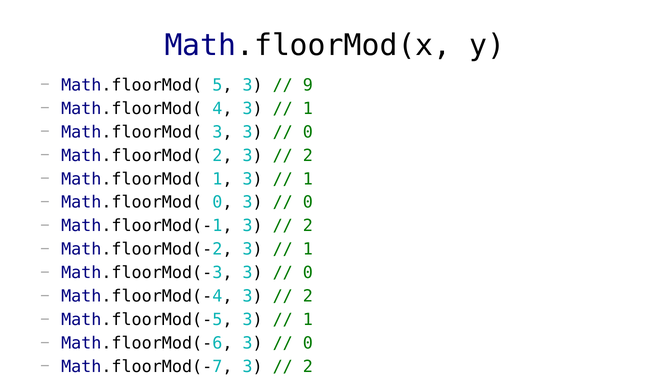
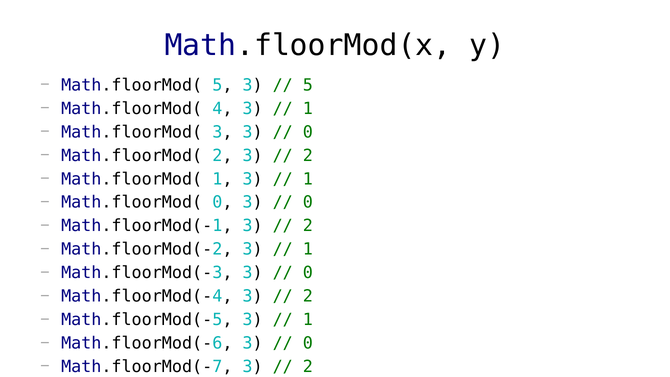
9: 9 -> 5 (308, 85)
